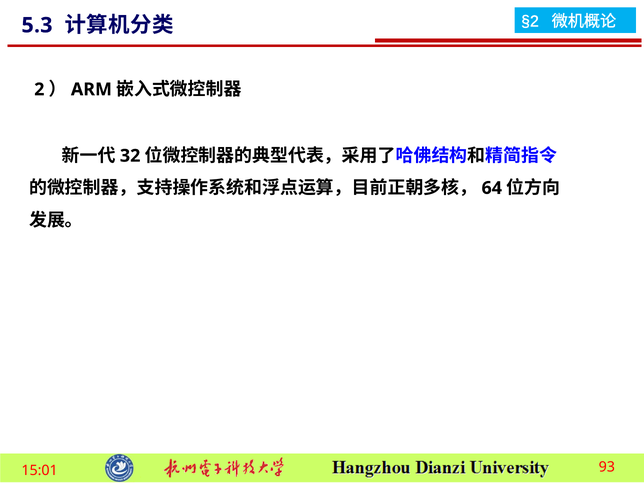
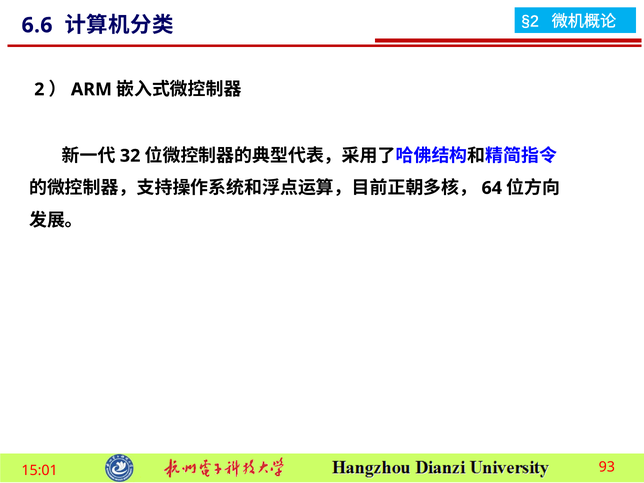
5.3: 5.3 -> 6.6 (37, 25)
